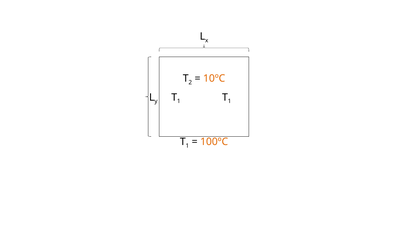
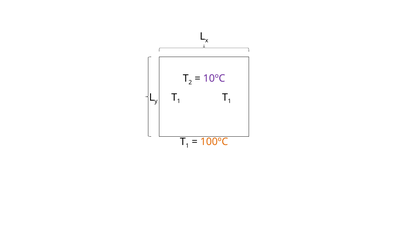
10ºC colour: orange -> purple (214, 78)
